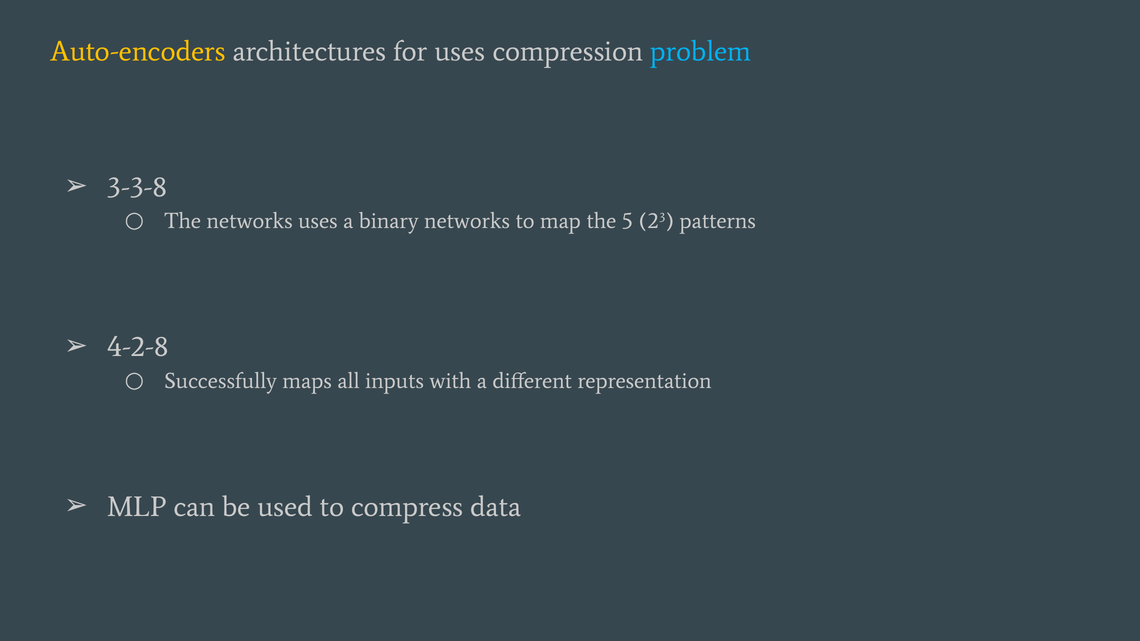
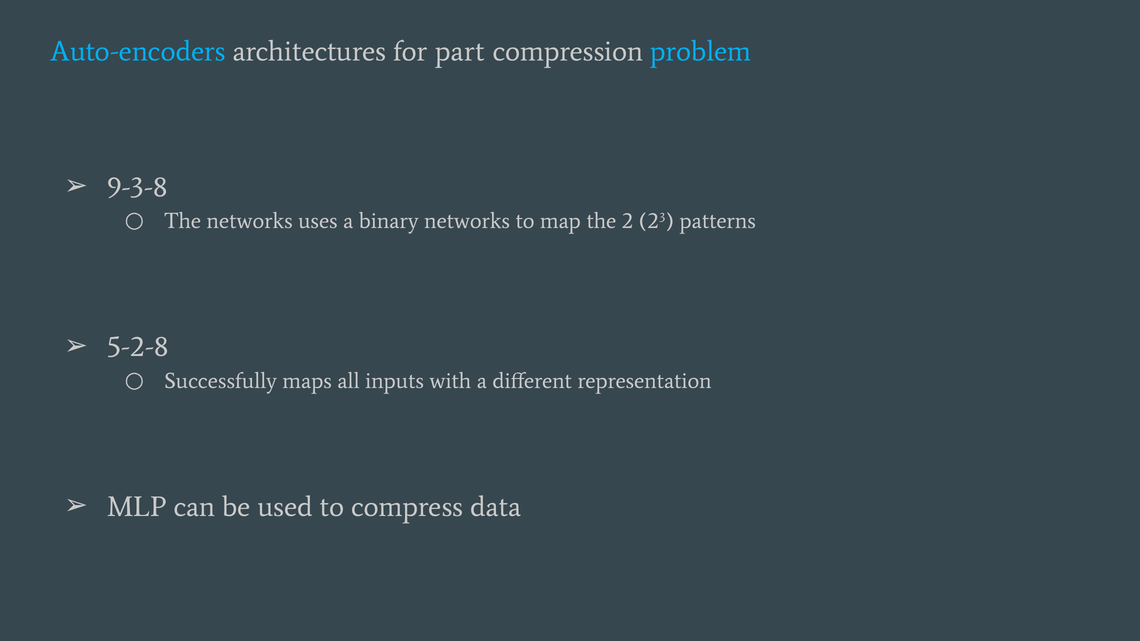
Auto-encoders colour: yellow -> light blue (138, 51)
for uses: uses -> part (460, 51)
3-3-8: 3-3-8 -> 9-3-8 (137, 187)
5: 5 -> 2 (628, 221)
4-2-8: 4-2-8 -> 5-2-8 (138, 347)
